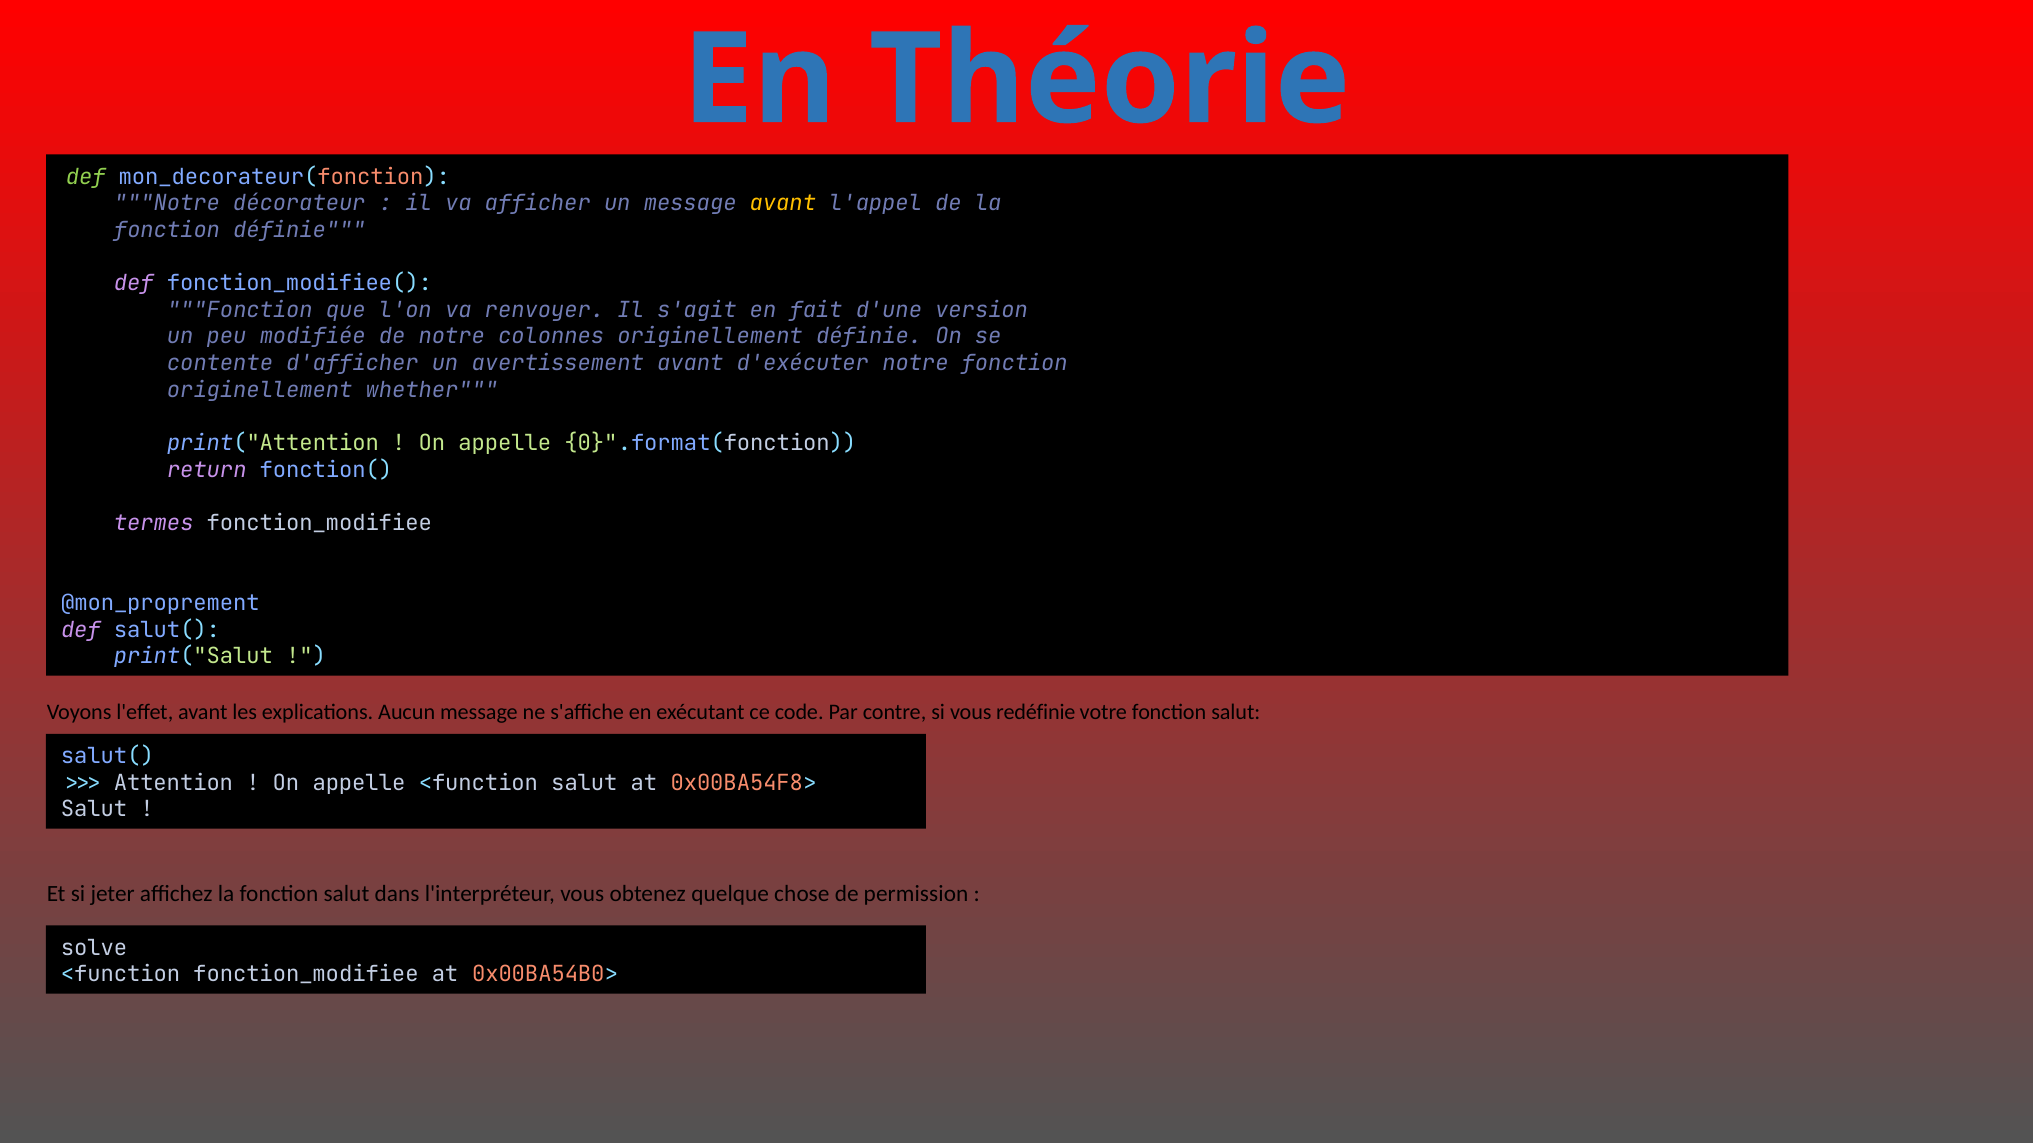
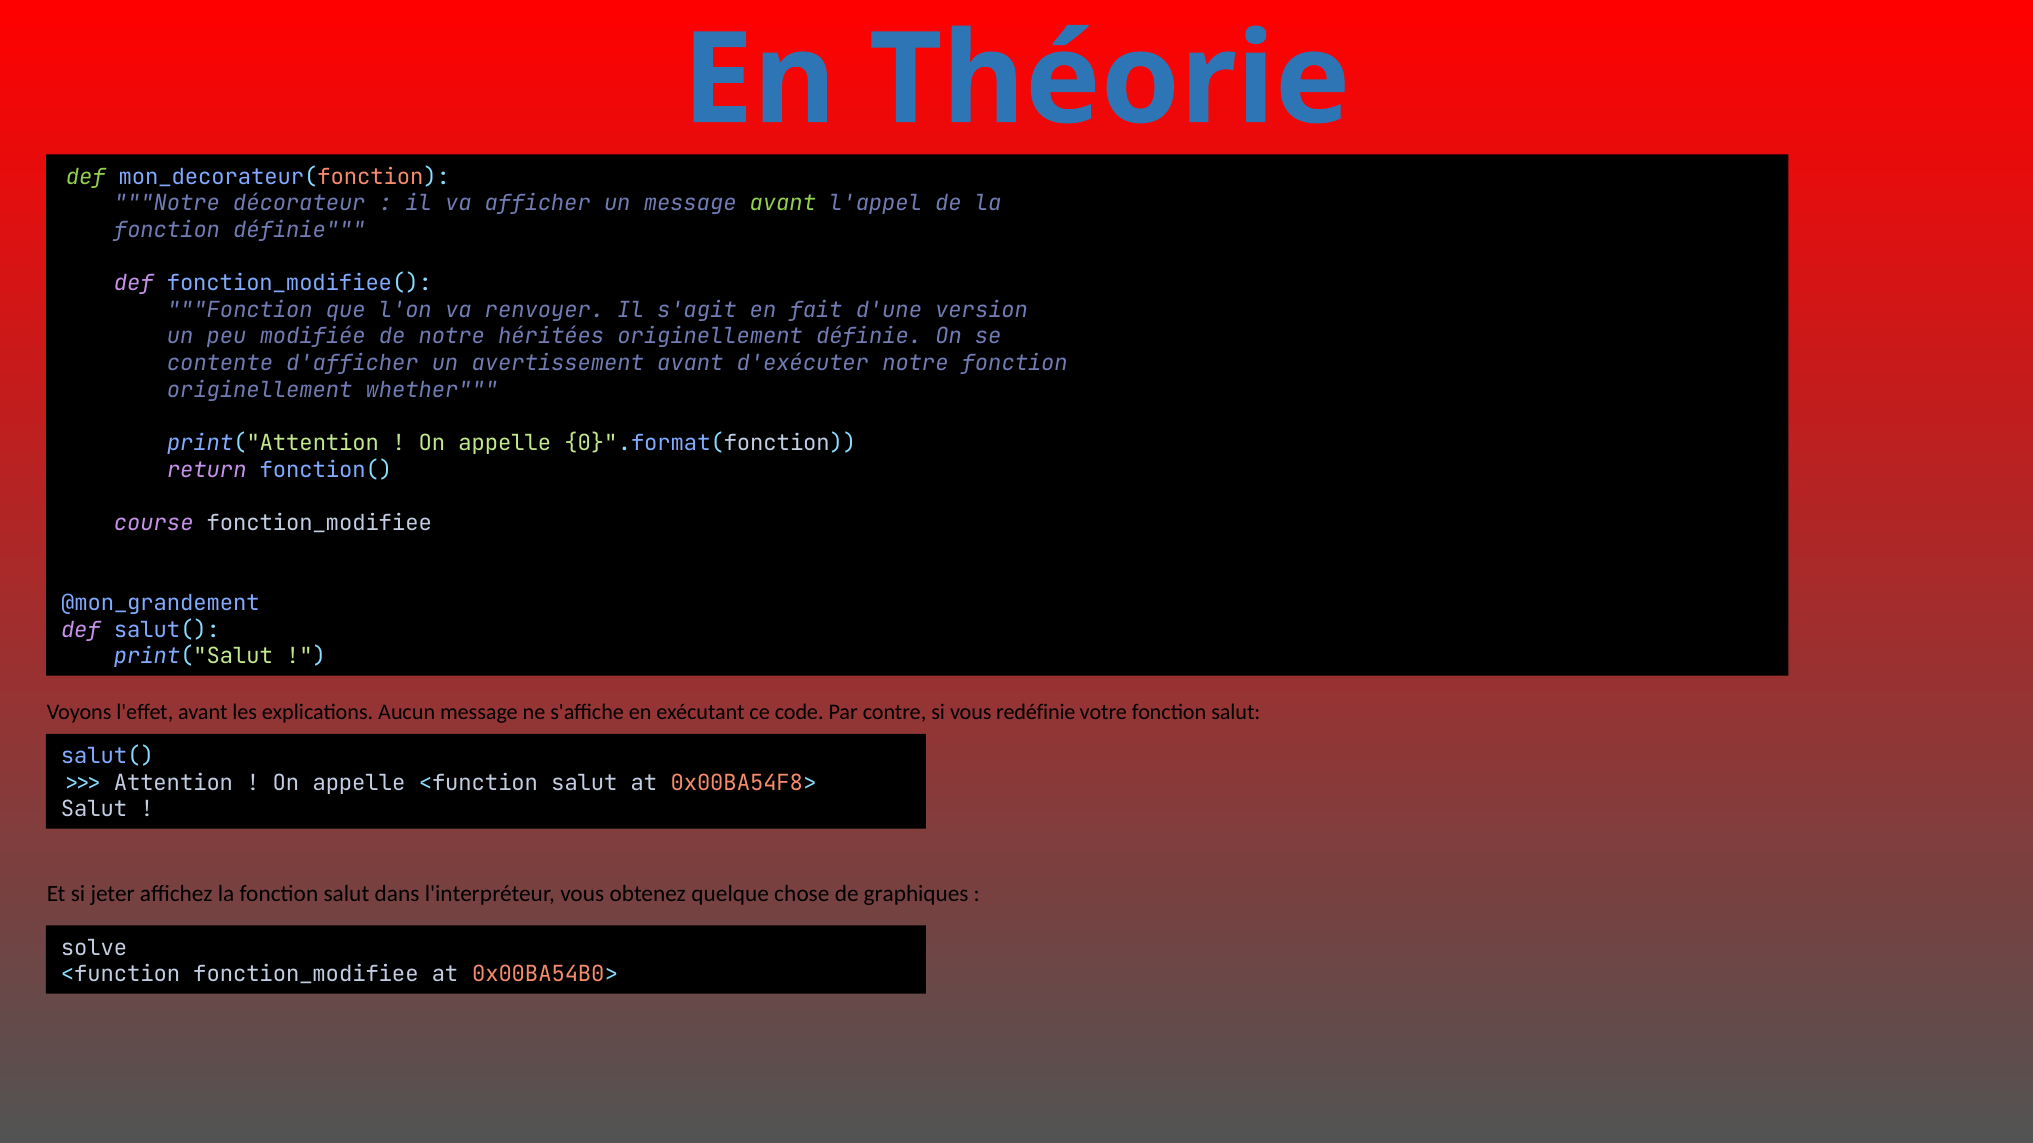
avant colour: yellow -> light green (783, 204)
colonnes: colonnes -> héritées (551, 337)
termes: termes -> course (154, 523)
@mon_proprement: @mon_proprement -> @mon_grandement (160, 603)
permission: permission -> graphiques (916, 894)
